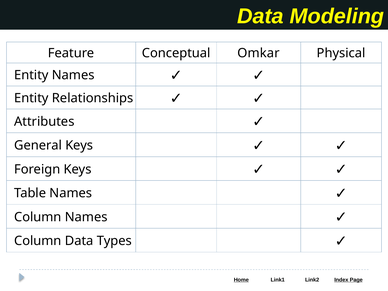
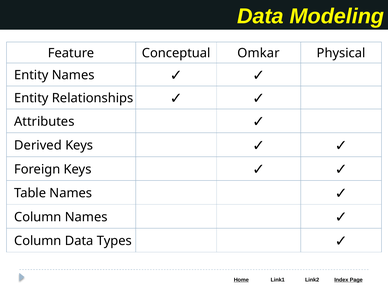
General: General -> Derived (38, 145)
